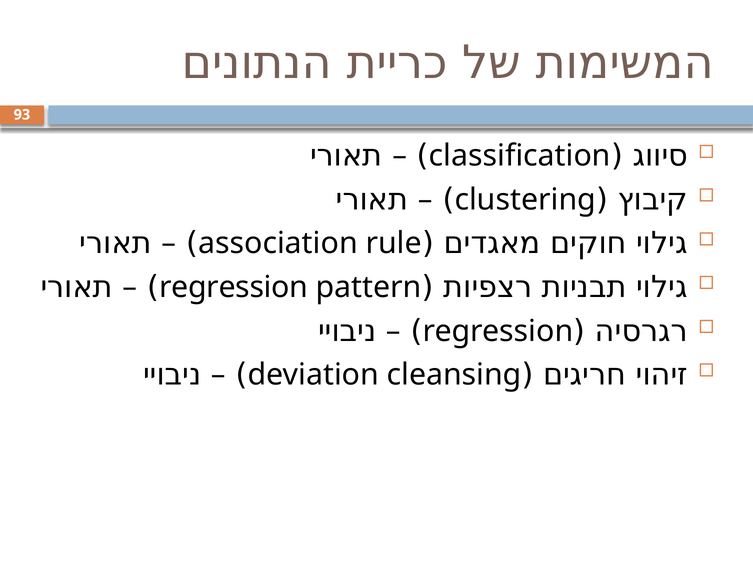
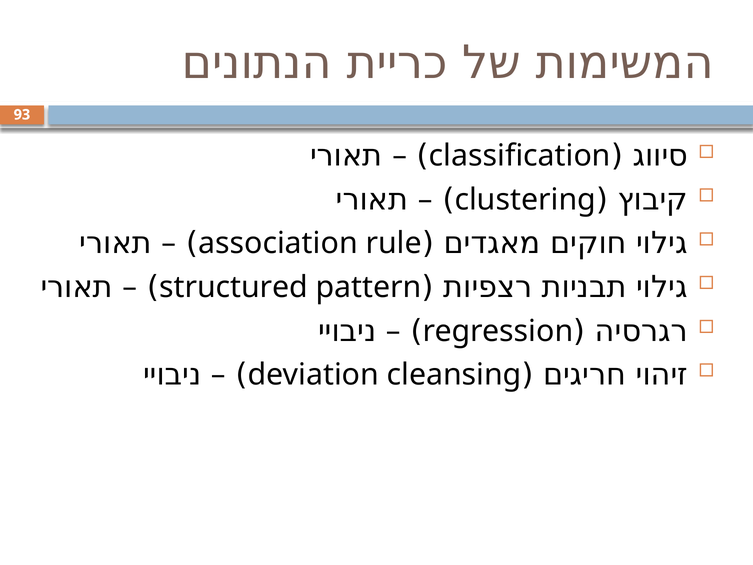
regression: regression -> structured (234, 287)
